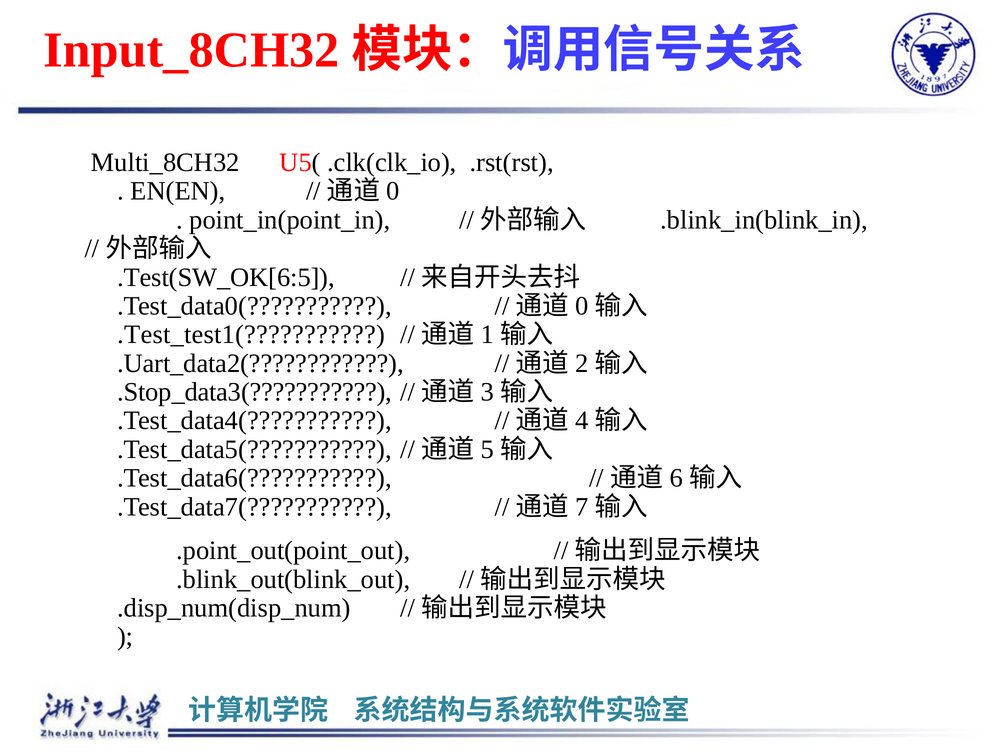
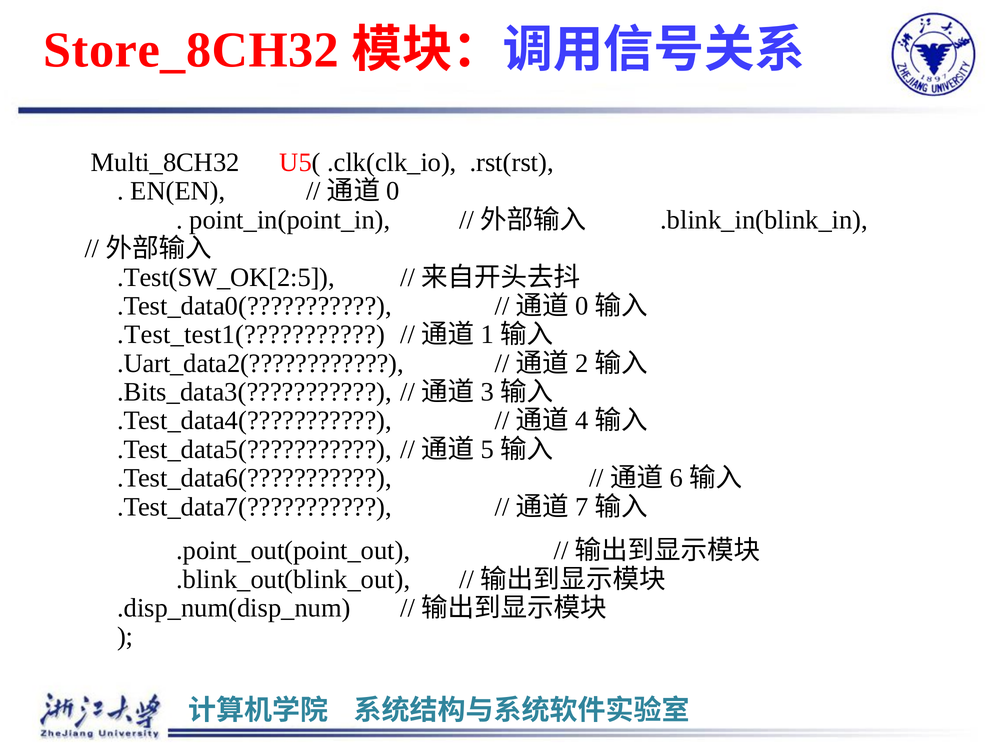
Input_8CH32: Input_8CH32 -> Store_8CH32 (191, 50)
.Test(SW_OK[6:5: .Test(SW_OK[6:5 -> .Test(SW_OK[2:5 (226, 277)
.Stop_data3(: .Stop_data3( -> .Bits_data3( (255, 392)
